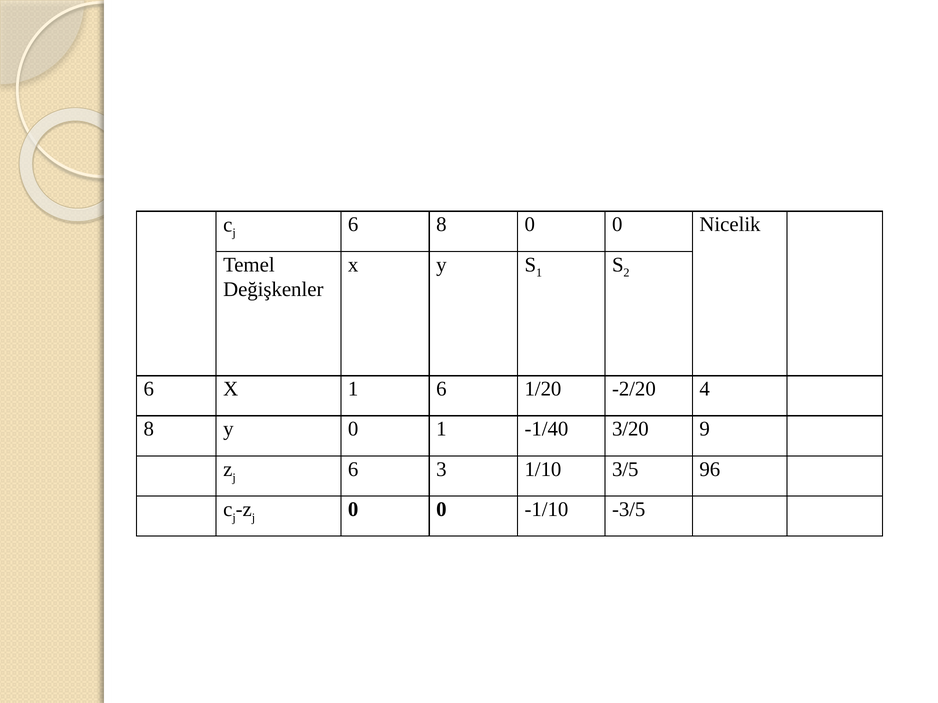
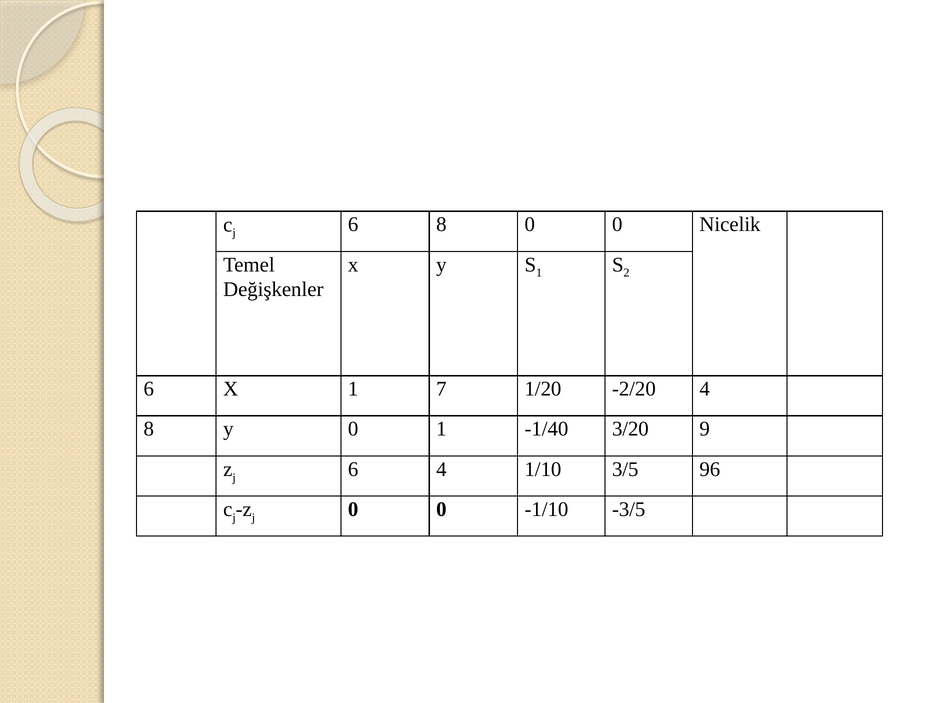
1 6: 6 -> 7 (441, 389)
6 3: 3 -> 4 (441, 470)
